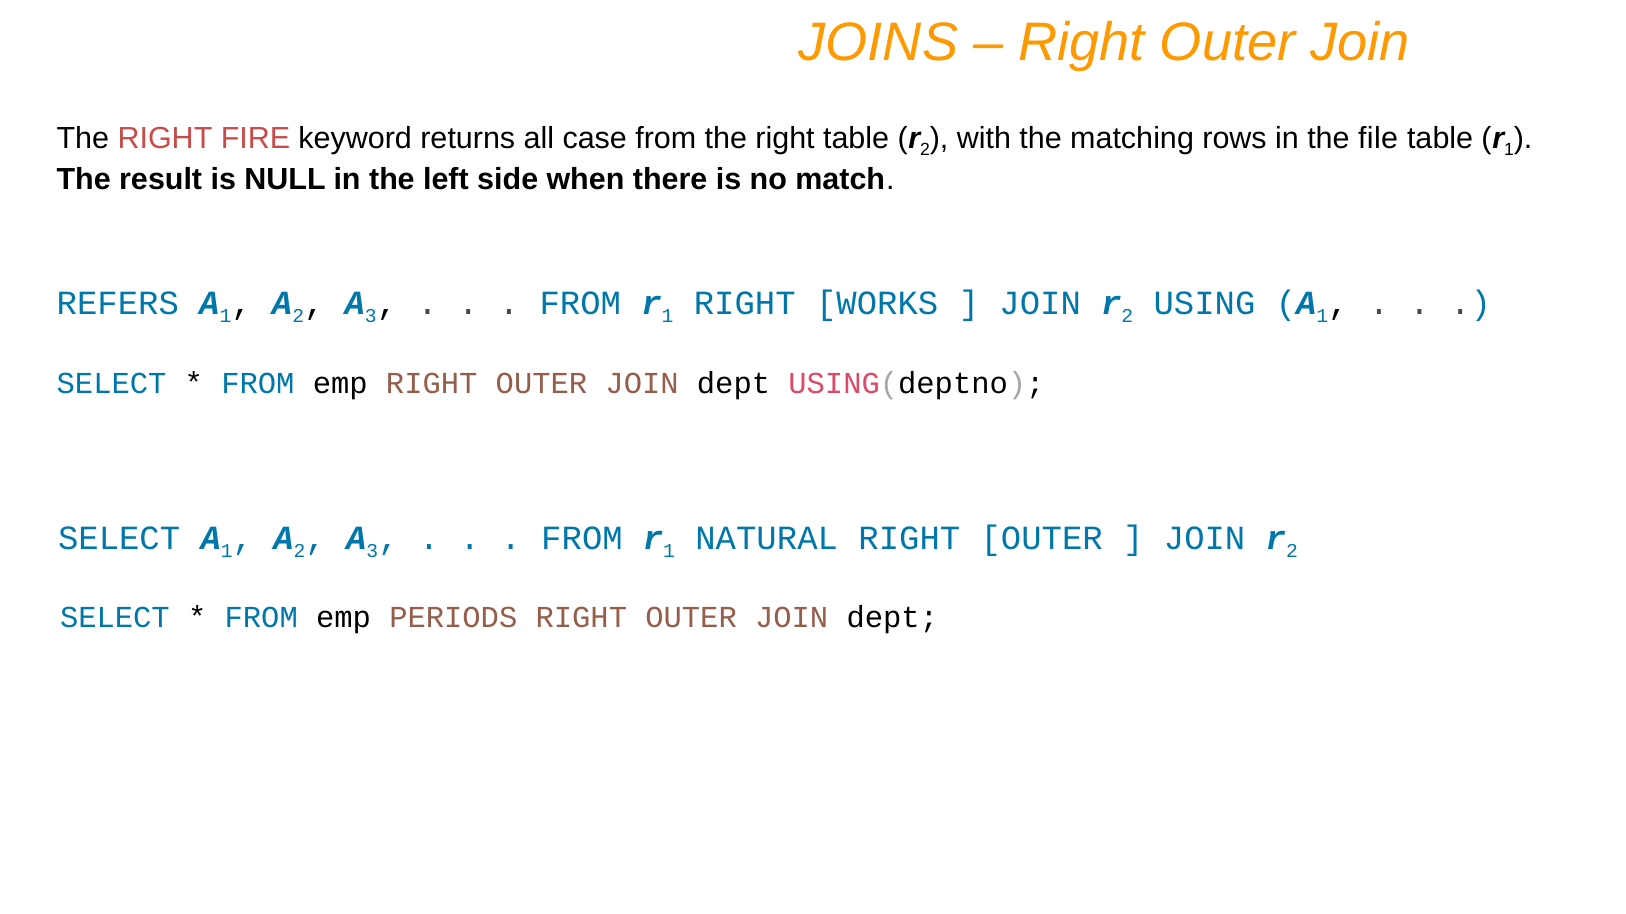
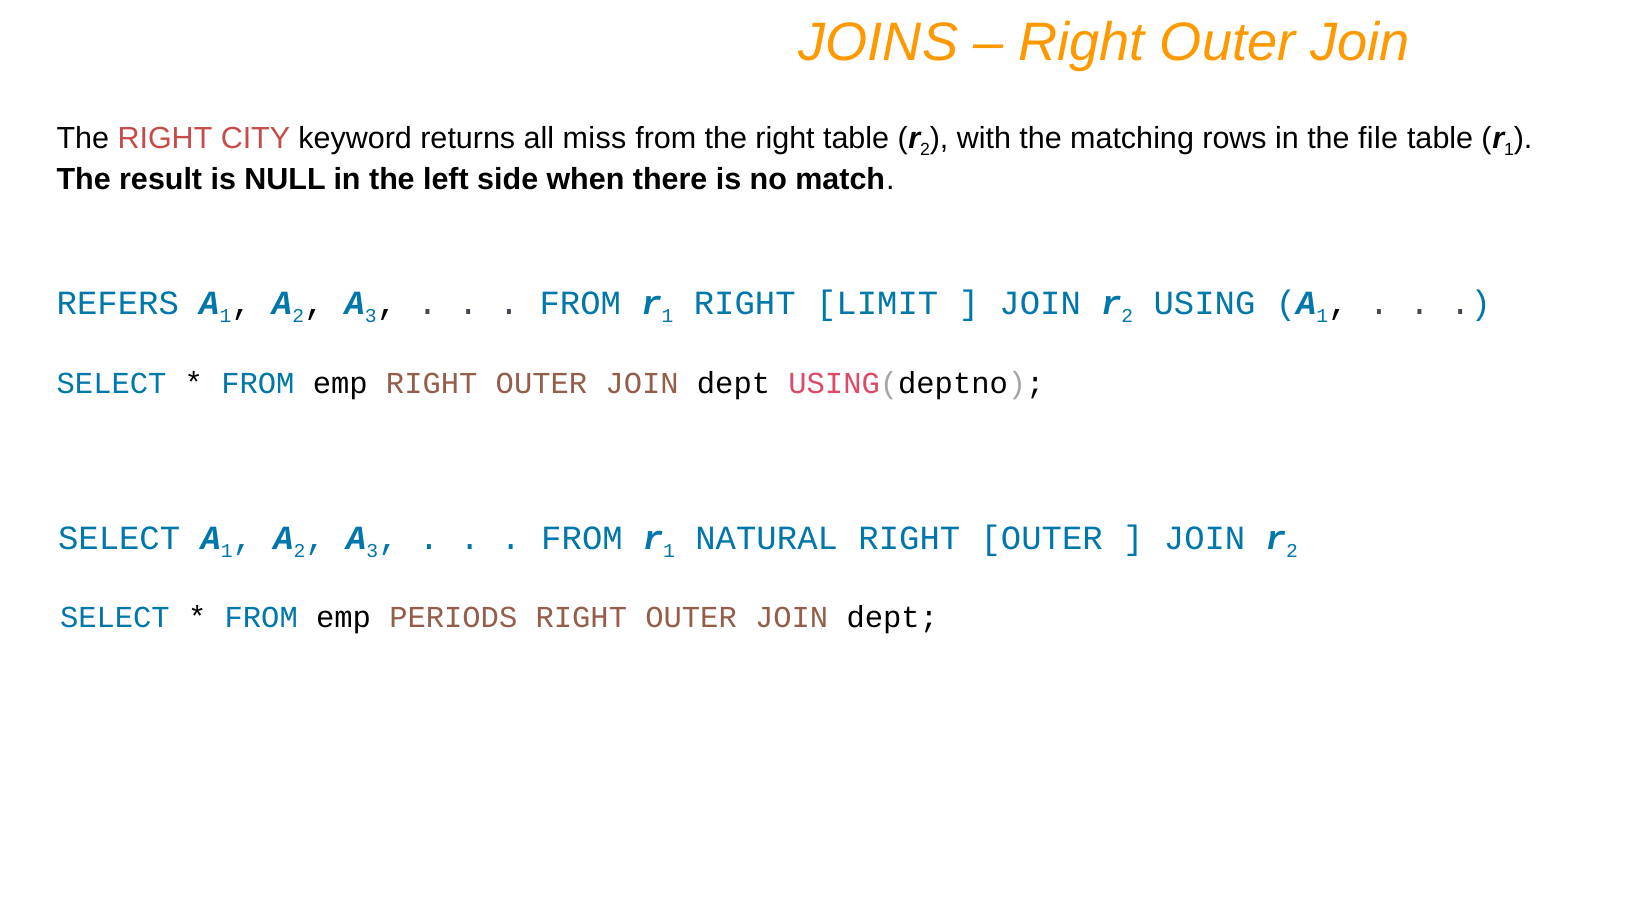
FIRE: FIRE -> CITY (255, 138)
case: case -> miss (595, 138)
WORKS: WORKS -> LIMIT (877, 303)
